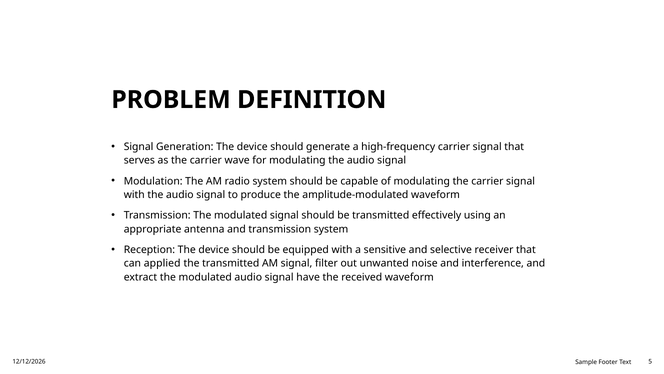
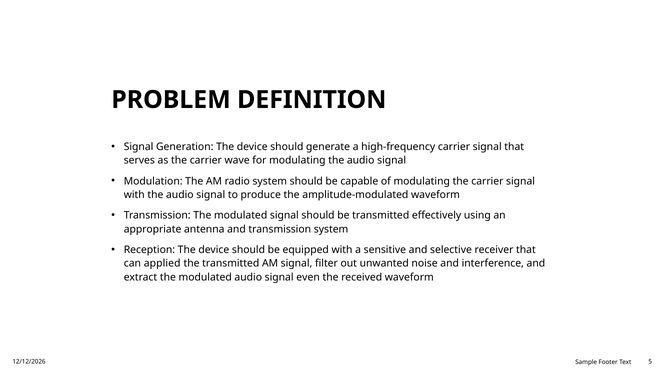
have: have -> even (308, 277)
